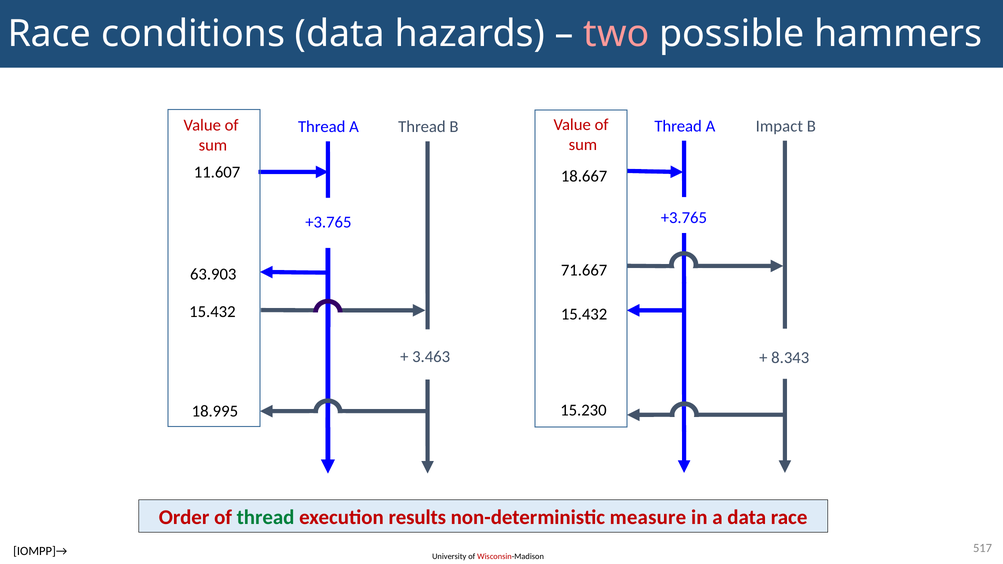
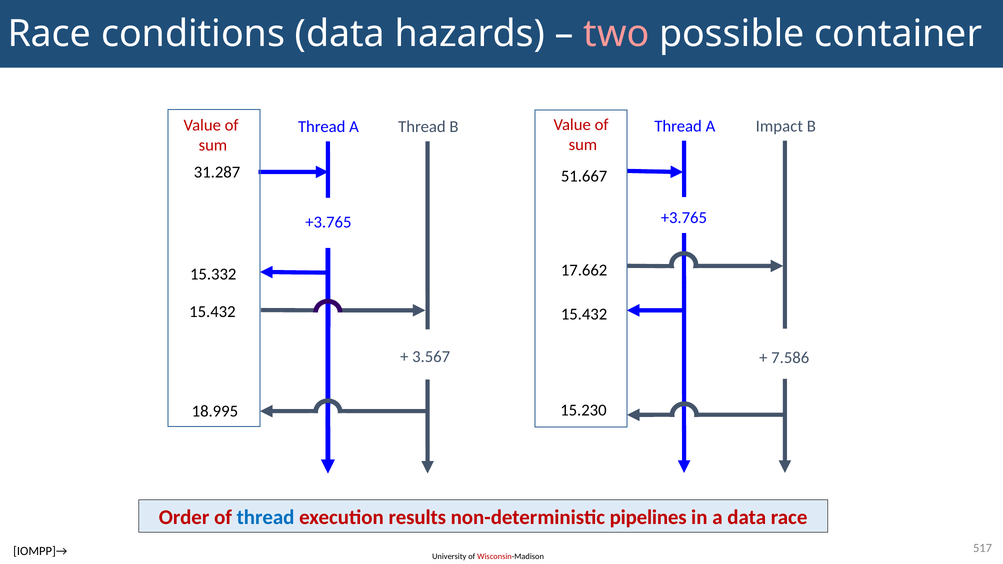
hammers: hammers -> container (898, 34)
11.607: 11.607 -> 31.287 (217, 173)
18.667: 18.667 -> 51.667 (584, 176)
71.667: 71.667 -> 17.662 (584, 270)
63.903: 63.903 -> 15.332 (213, 274)
3.463: 3.463 -> 3.567 (431, 357)
8.343: 8.343 -> 7.586 (790, 358)
thread colour: green -> blue (266, 518)
measure: measure -> pipelines (648, 518)
